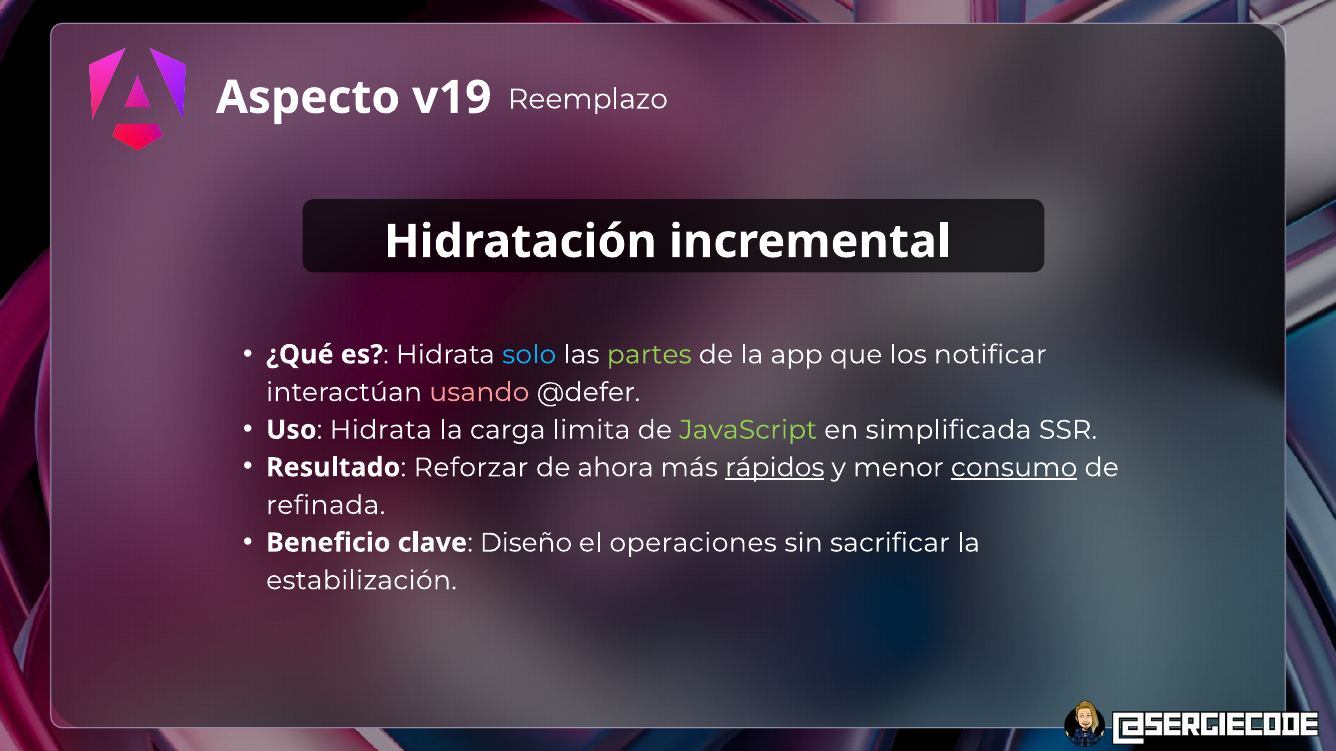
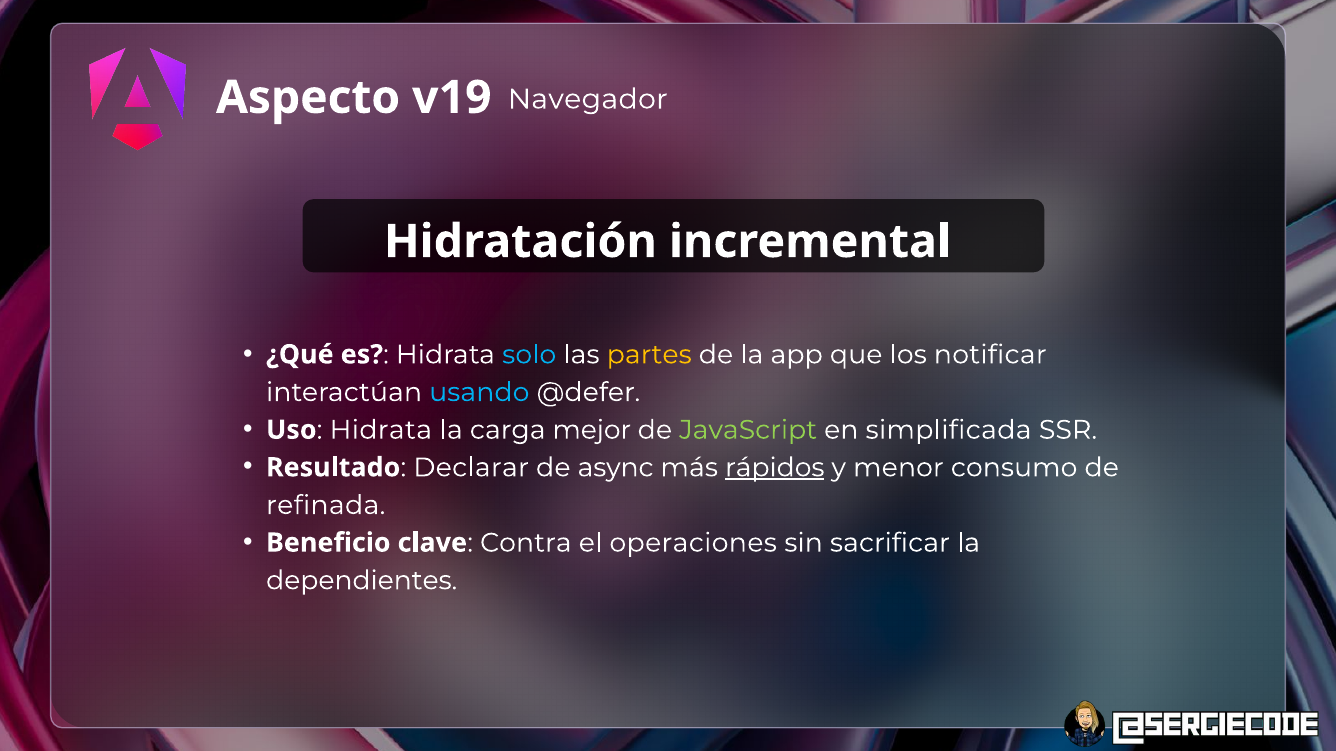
Reemplazo: Reemplazo -> Navegador (588, 99)
partes colour: light green -> yellow (649, 355)
usando colour: pink -> light blue (479, 393)
limita: limita -> mejor (592, 430)
Reforzar: Reforzar -> Declarar (471, 468)
ahora: ahora -> async (616, 468)
consumo underline: present -> none (1014, 468)
Diseño: Diseño -> Contra (526, 543)
estabilización: estabilización -> dependientes (362, 581)
